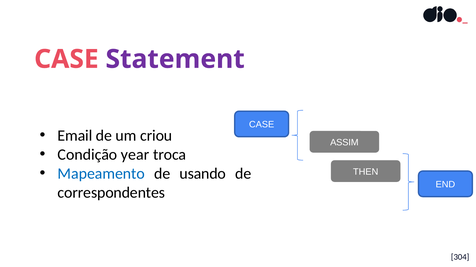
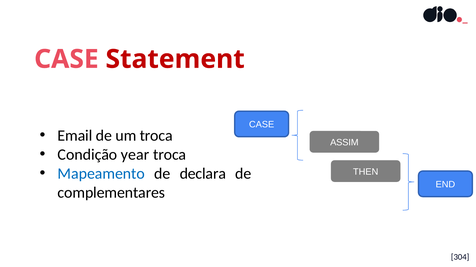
Statement colour: purple -> red (175, 59)
um criou: criou -> troca (156, 136)
usando: usando -> declara (203, 174)
correspondentes: correspondentes -> complementares (111, 193)
